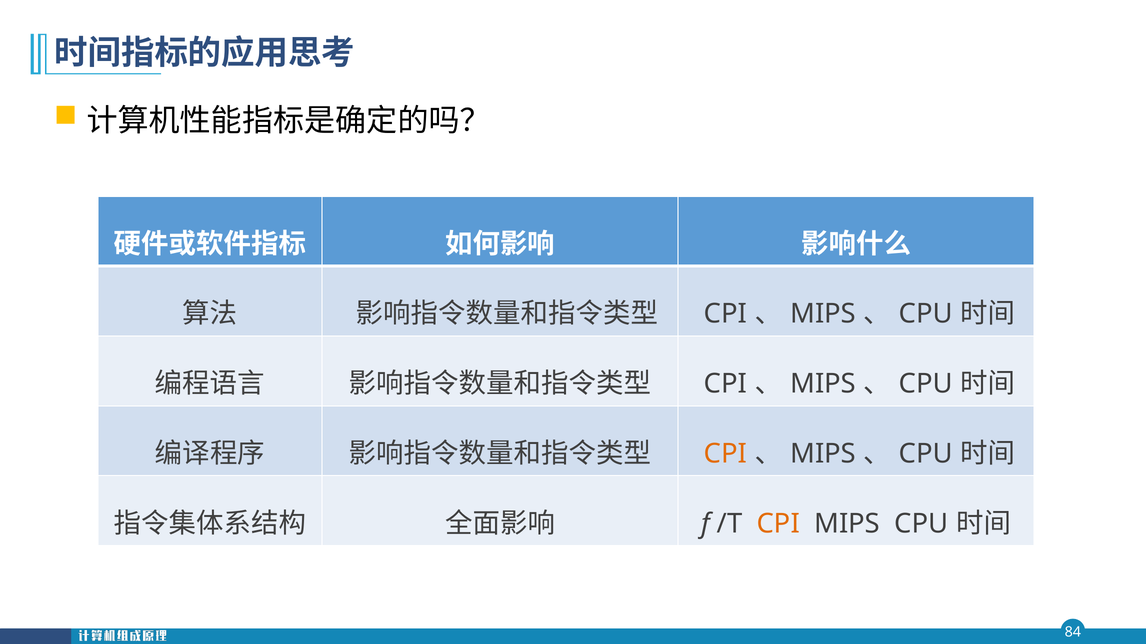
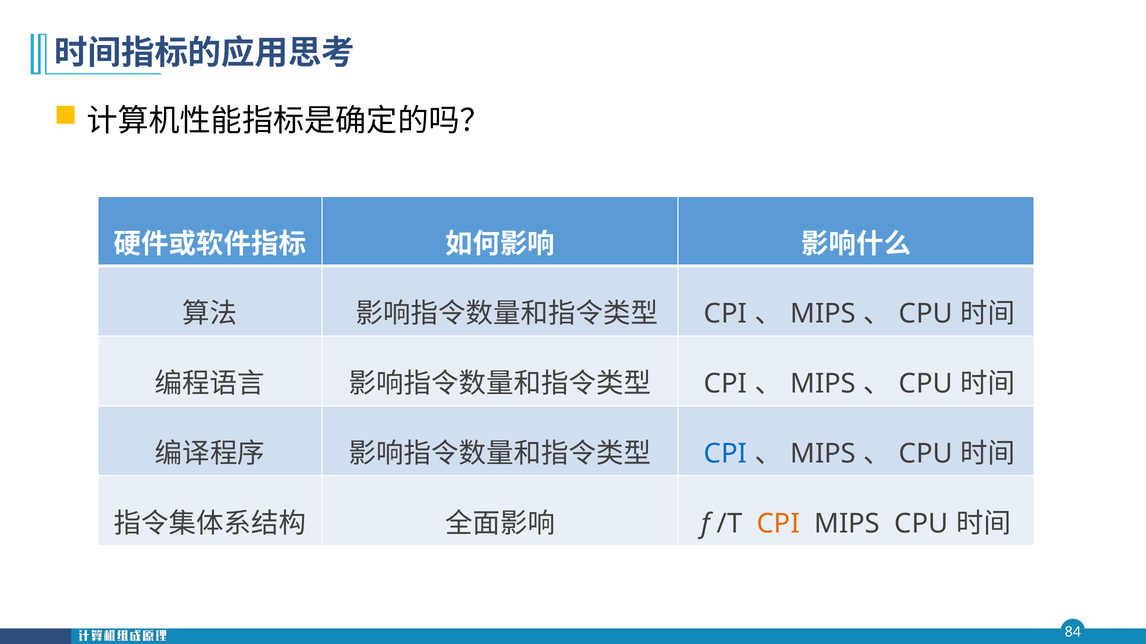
CPI colour: orange -> blue (726, 454)
